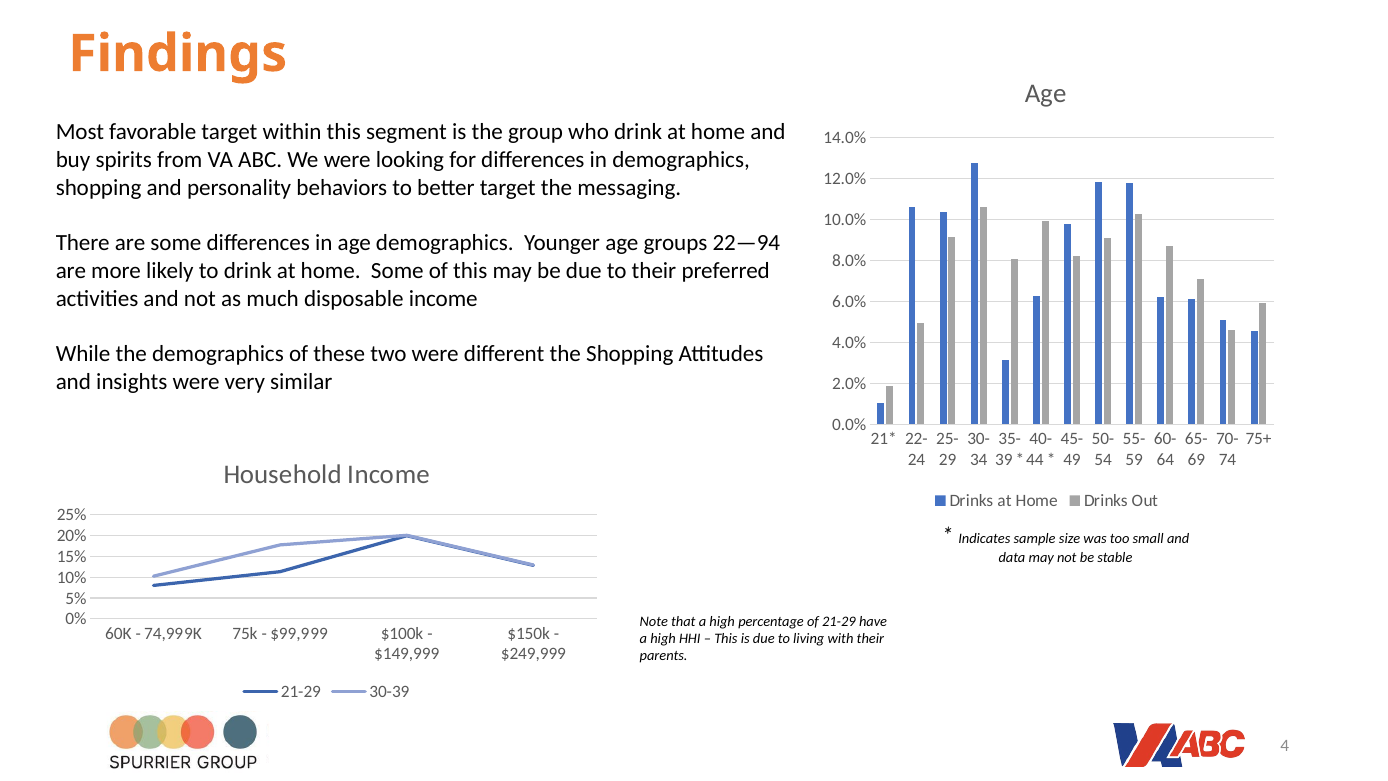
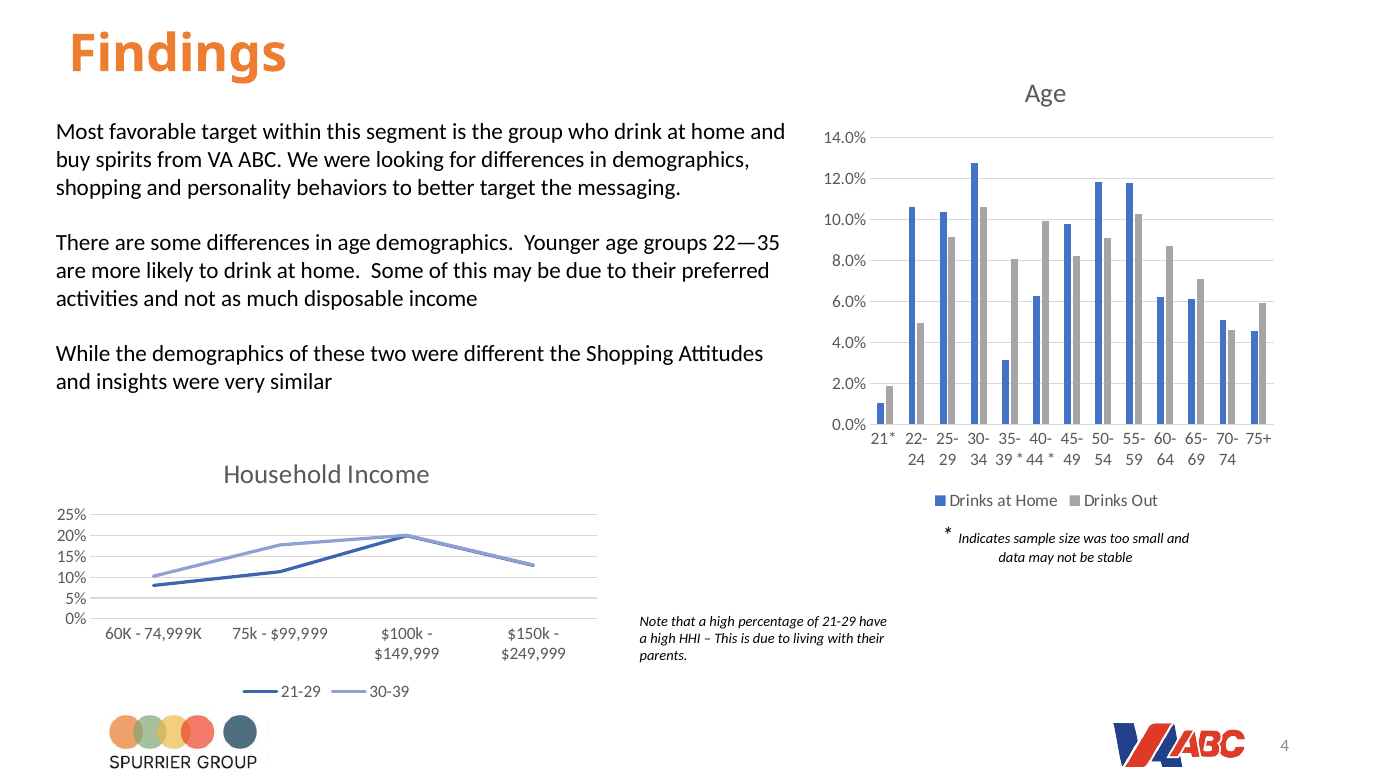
22—94: 22—94 -> 22—35 (746, 243)
